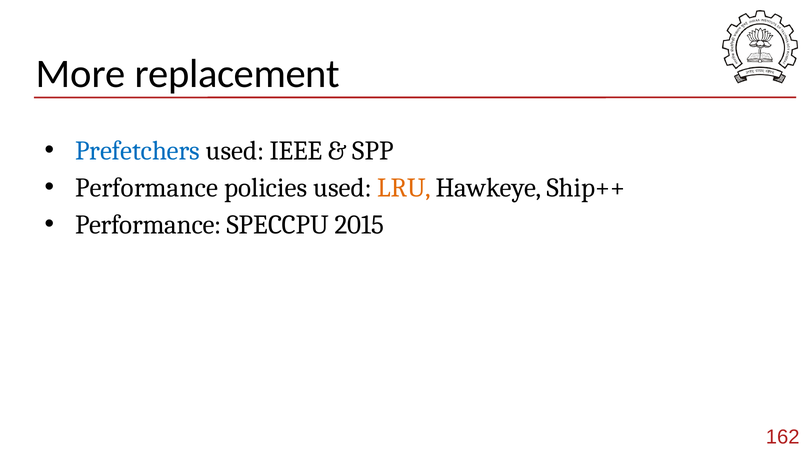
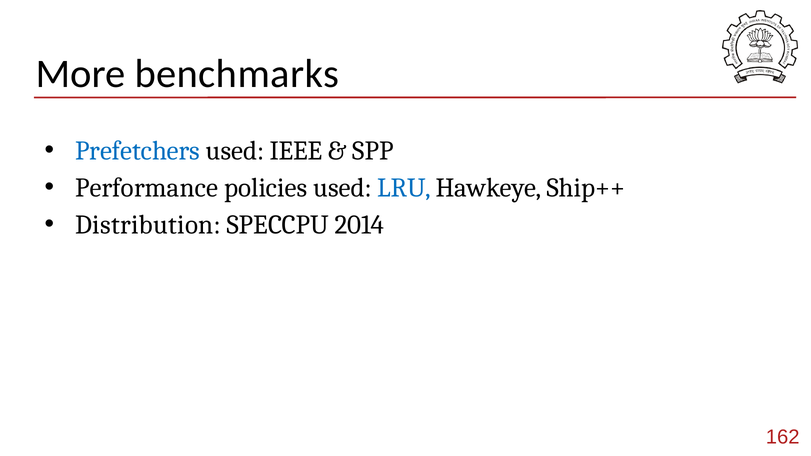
replacement: replacement -> benchmarks (237, 74)
LRU colour: orange -> blue (404, 188)
Performance: Performance -> Distribution (148, 225)
2015: 2015 -> 2014 (359, 225)
